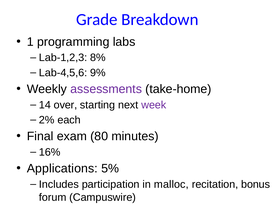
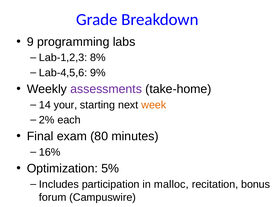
1: 1 -> 9 (30, 42)
over: over -> your (65, 105)
week colour: purple -> orange (154, 105)
Applications: Applications -> Optimization (62, 169)
